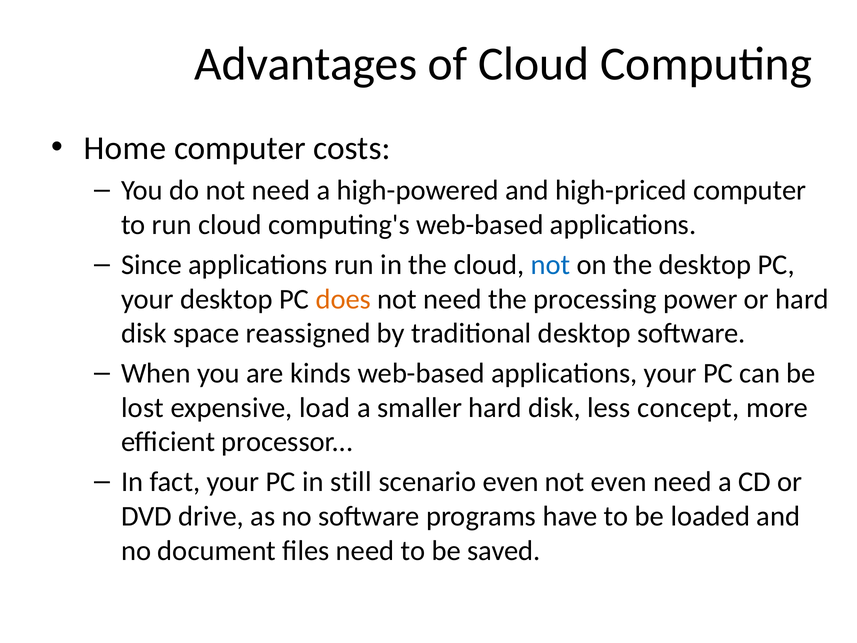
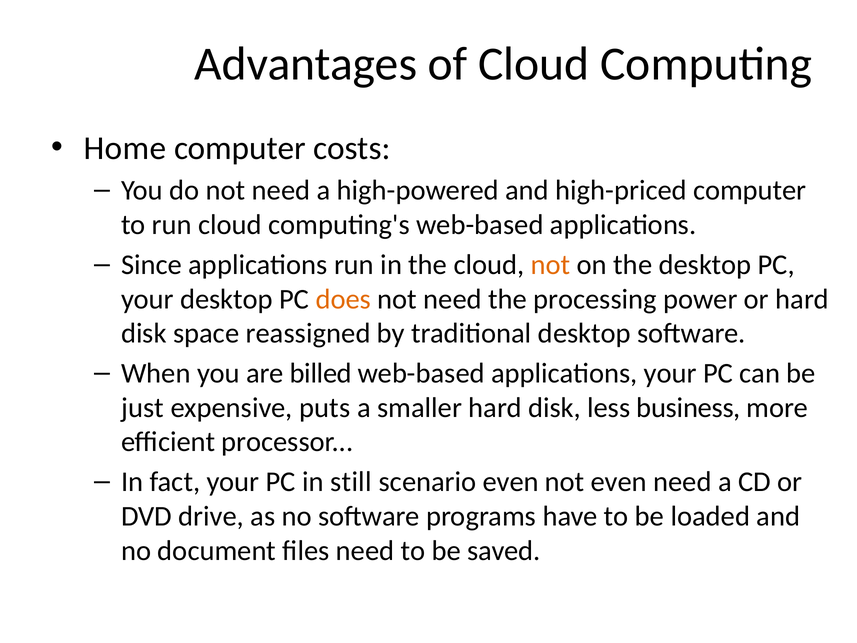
not colour: blue -> orange (551, 265)
kinds: kinds -> billed (321, 373)
lost: lost -> just (143, 408)
load: load -> puts (325, 408)
concept: concept -> business (688, 408)
